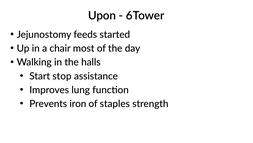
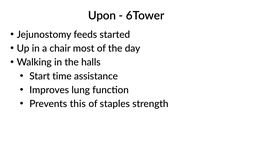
stop: stop -> time (62, 76)
iron: iron -> this (78, 103)
